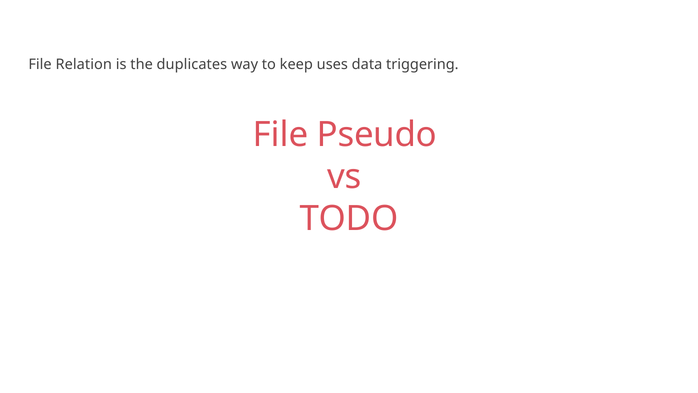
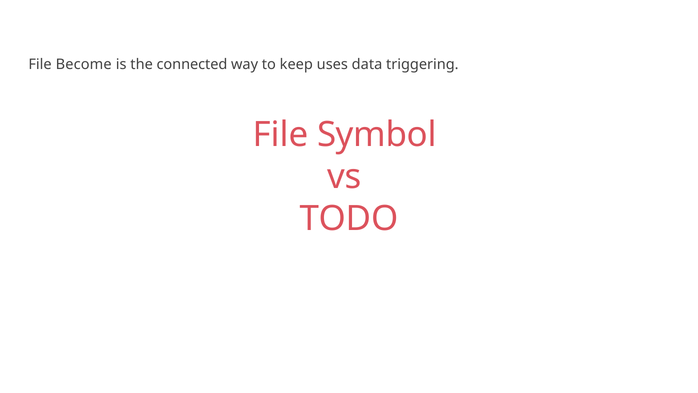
Relation: Relation -> Become (84, 64)
duplicates: duplicates -> connected (192, 64)
Pseudo: Pseudo -> Symbol (377, 135)
